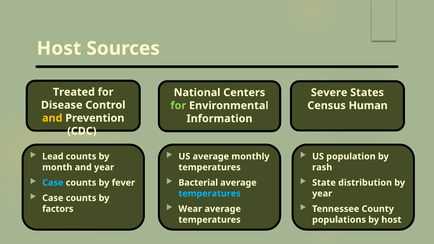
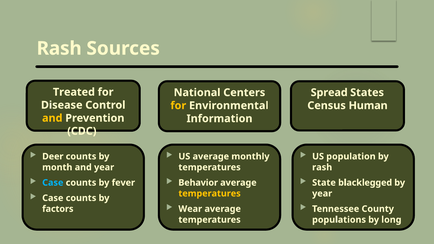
Host: Host -> Rash (59, 48)
Severe: Severe -> Spread (329, 93)
for colour: light green -> yellow (178, 106)
Lead: Lead -> Deer (53, 157)
Bacterial: Bacterial -> Behavior (198, 183)
distribution: distribution -> blacklegged (365, 183)
temperatures colour: light blue -> yellow (210, 194)
by host: host -> long (391, 220)
